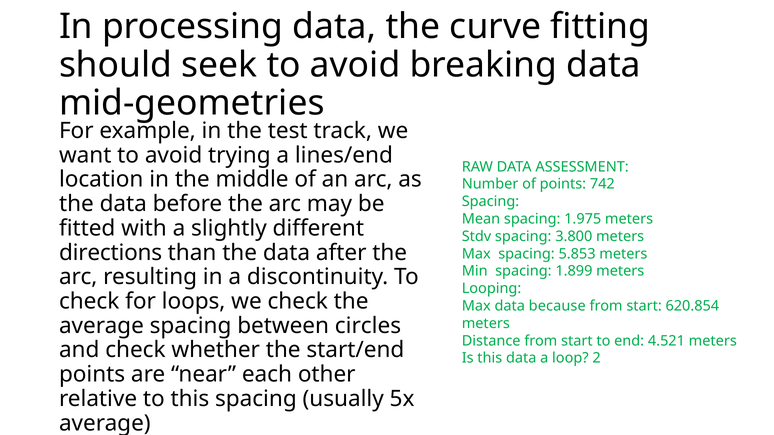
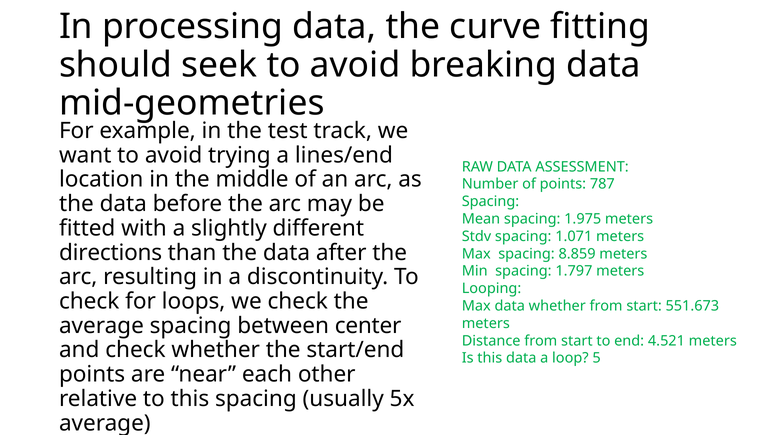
742: 742 -> 787 (602, 184)
3.800: 3.800 -> 1.071 (574, 237)
5.853: 5.853 -> 8.859 (577, 254)
1.899: 1.899 -> 1.797 (574, 271)
data because: because -> whether (557, 306)
620.854: 620.854 -> 551.673 (692, 306)
circles: circles -> center (368, 326)
2: 2 -> 5 (597, 358)
